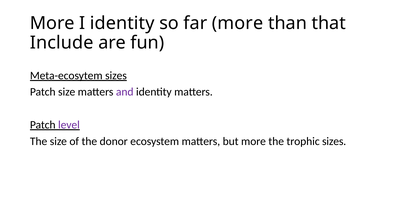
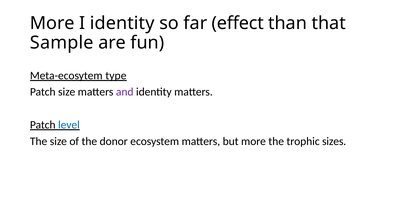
far more: more -> effect (238, 23)
Include: Include -> Sample (62, 43)
Meta-ecosytem sizes: sizes -> type (116, 76)
level colour: purple -> blue (69, 125)
